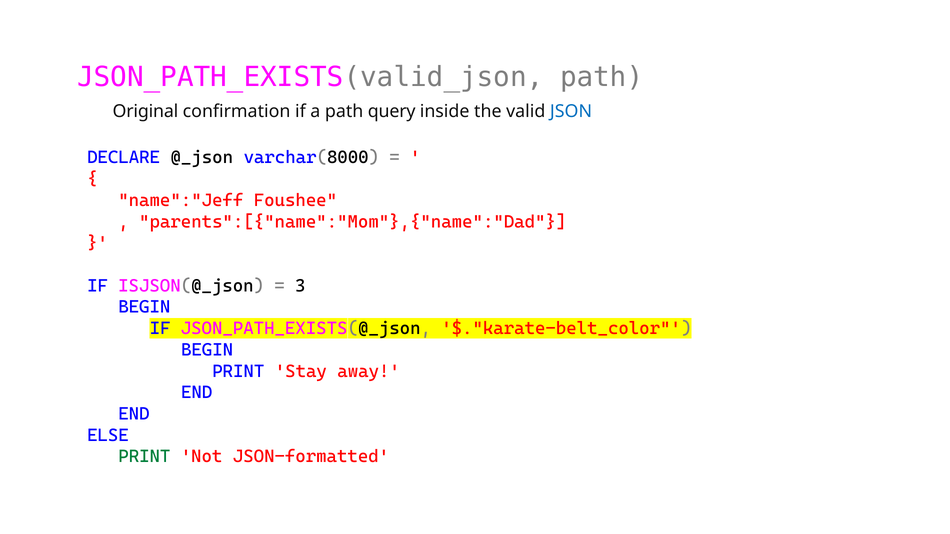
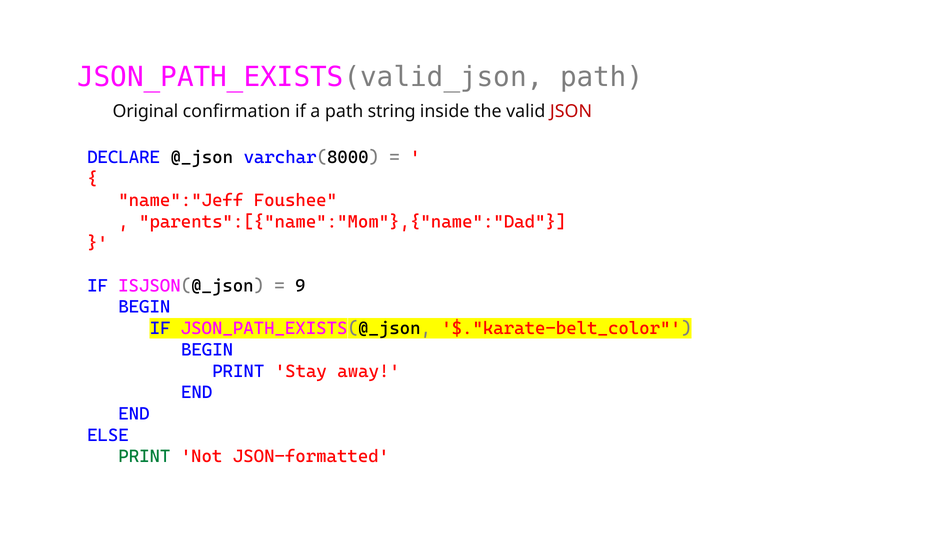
query: query -> string (392, 112)
JSON colour: blue -> red (571, 112)
3: 3 -> 9 (300, 286)
